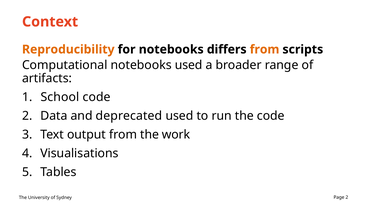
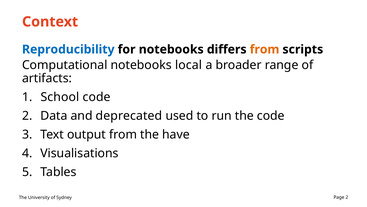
Reproducibility colour: orange -> blue (68, 49)
notebooks used: used -> local (189, 65)
work: work -> have (176, 134)
